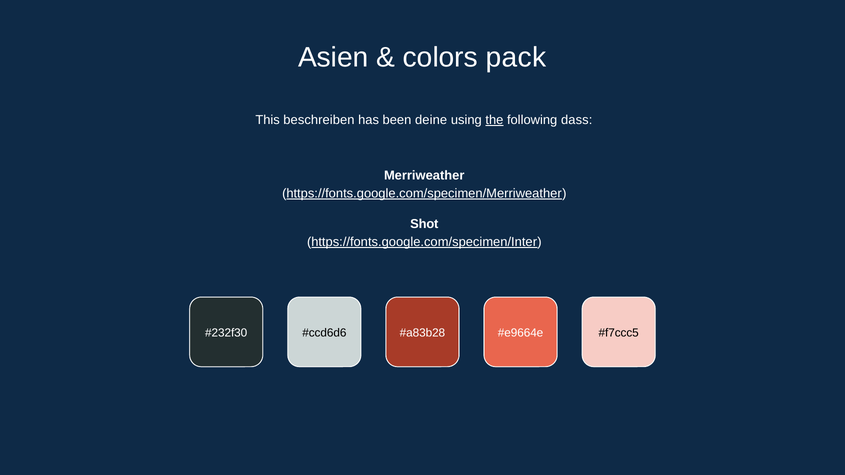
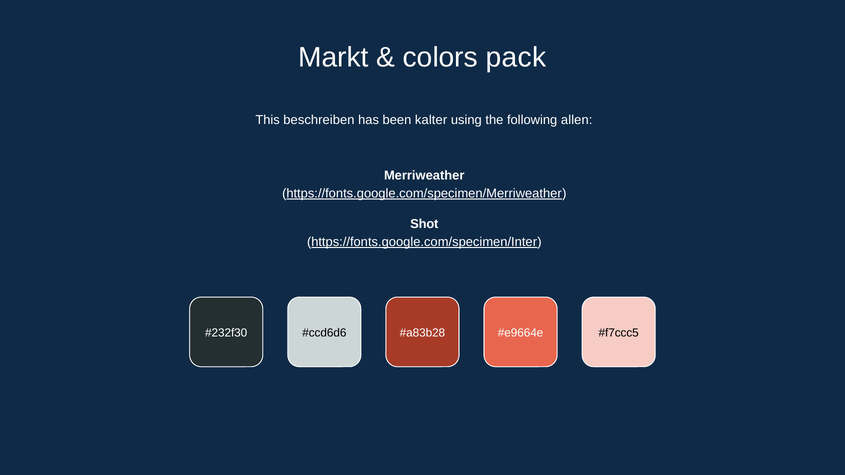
Asien: Asien -> Markt (333, 57)
deine: deine -> kalter (431, 120)
the underline: present -> none (494, 120)
dass: dass -> allen (577, 120)
